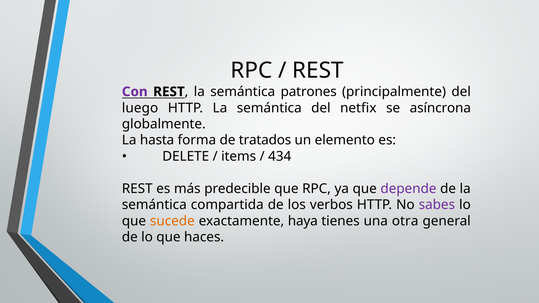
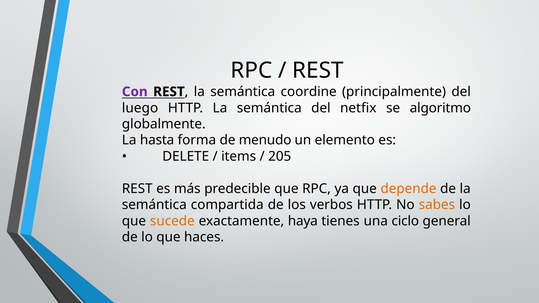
patrones: patrones -> coordine (309, 92)
asíncrona: asíncrona -> algoritmo (440, 108)
tratados: tratados -> menudo (265, 140)
434: 434 -> 205 (280, 156)
depende colour: purple -> orange (408, 189)
sabes colour: purple -> orange (437, 205)
otra: otra -> ciclo (405, 221)
